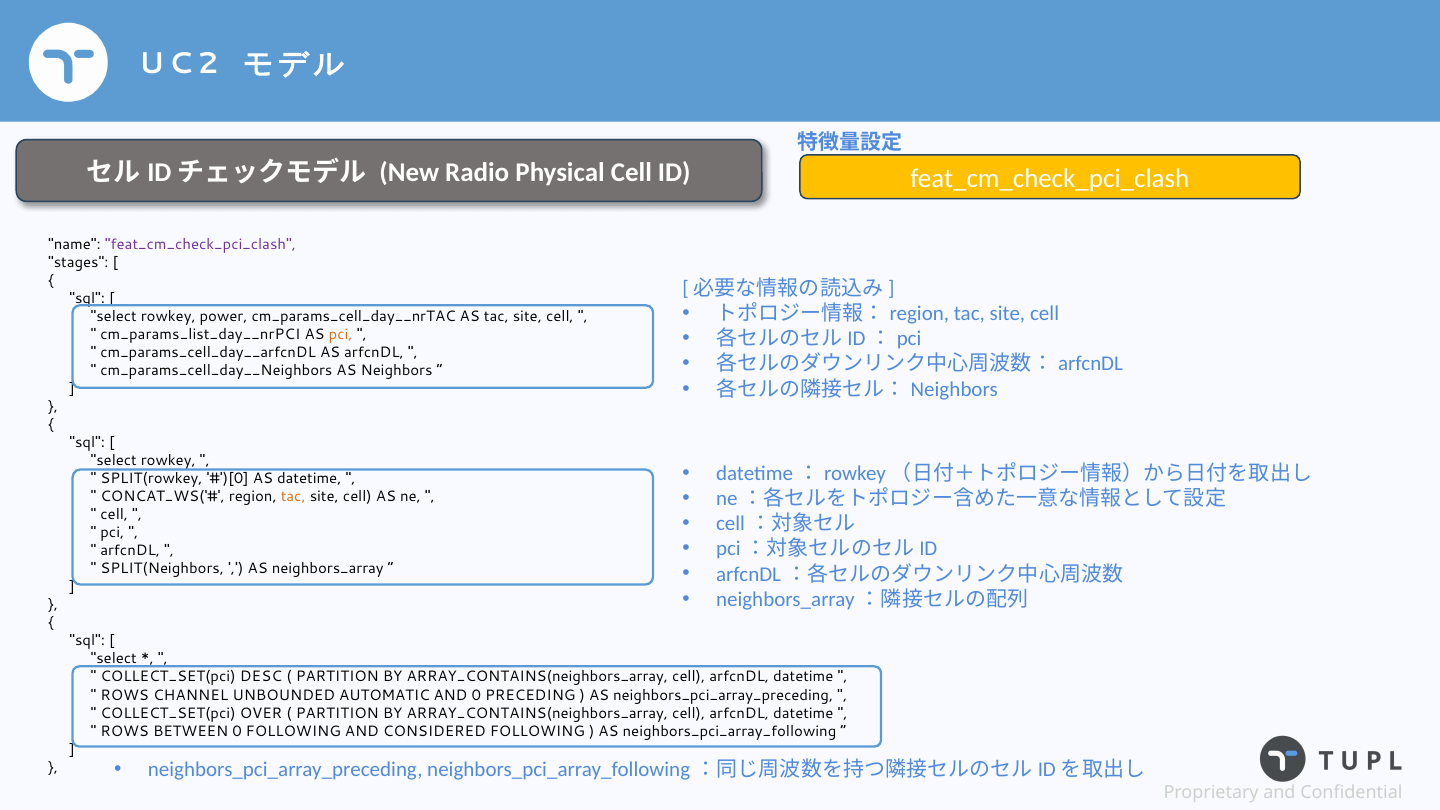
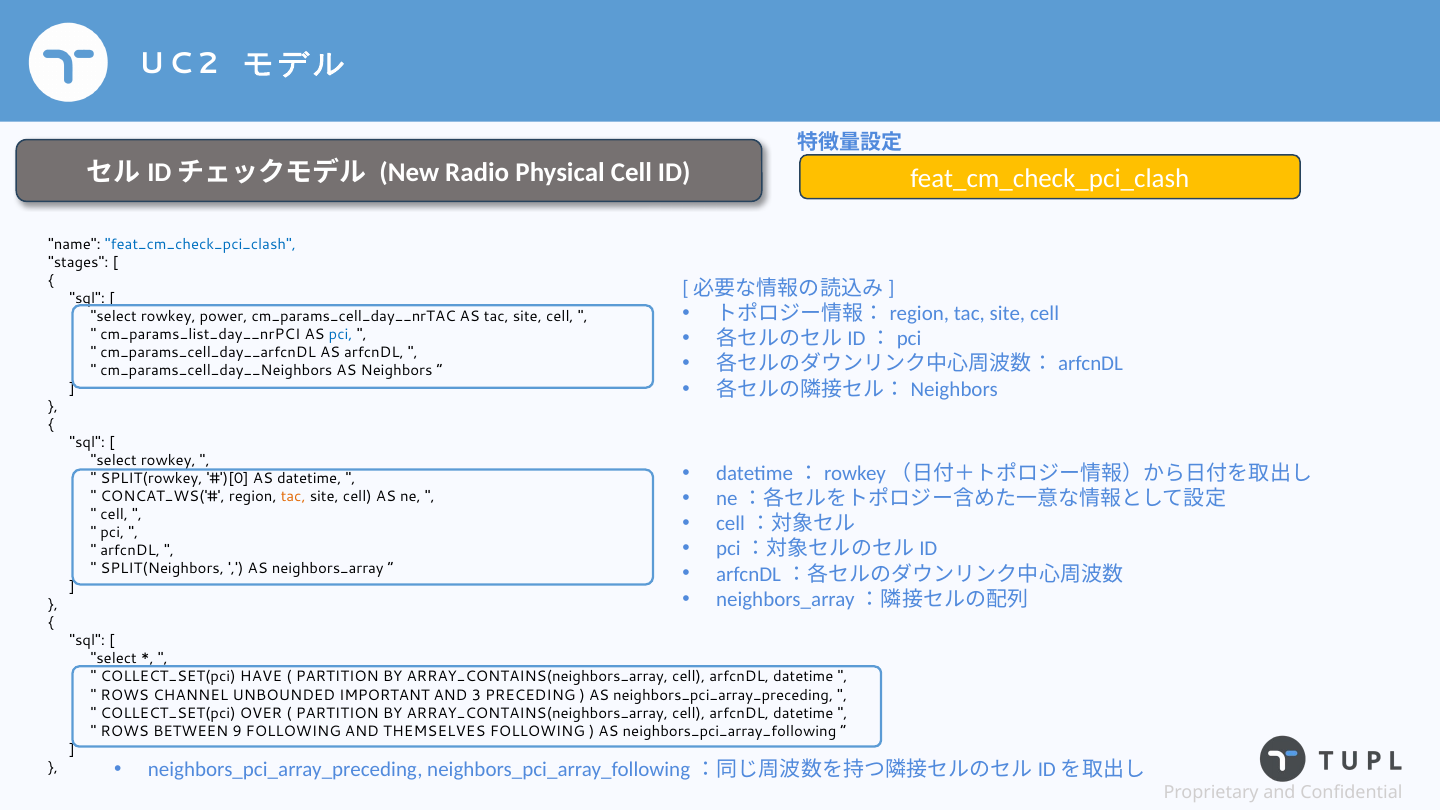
feat_cm_check_pci_clash colour: purple -> blue (201, 244)
pci colour: orange -> blue (341, 334)
DESC: DESC -> HAVE (261, 677)
AUTOMATIC: AUTOMATIC -> IMPORTANT (384, 695)
AND 0: 0 -> 3 (476, 695)
BETWEEN 0: 0 -> 9 (237, 731)
CONSIDERED: CONSIDERED -> THEMSELVES (434, 731)
